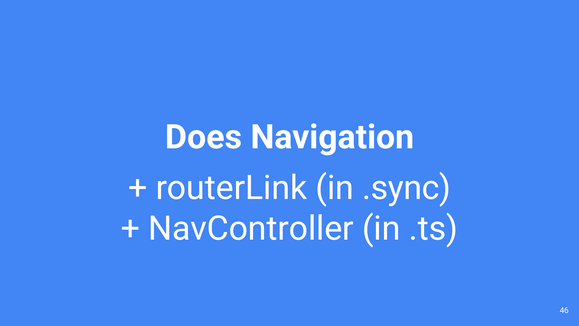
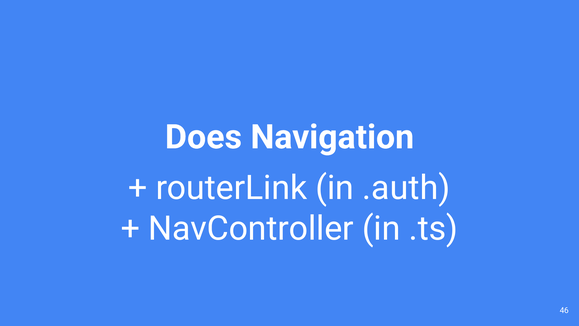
.sync: .sync -> .auth (406, 188)
